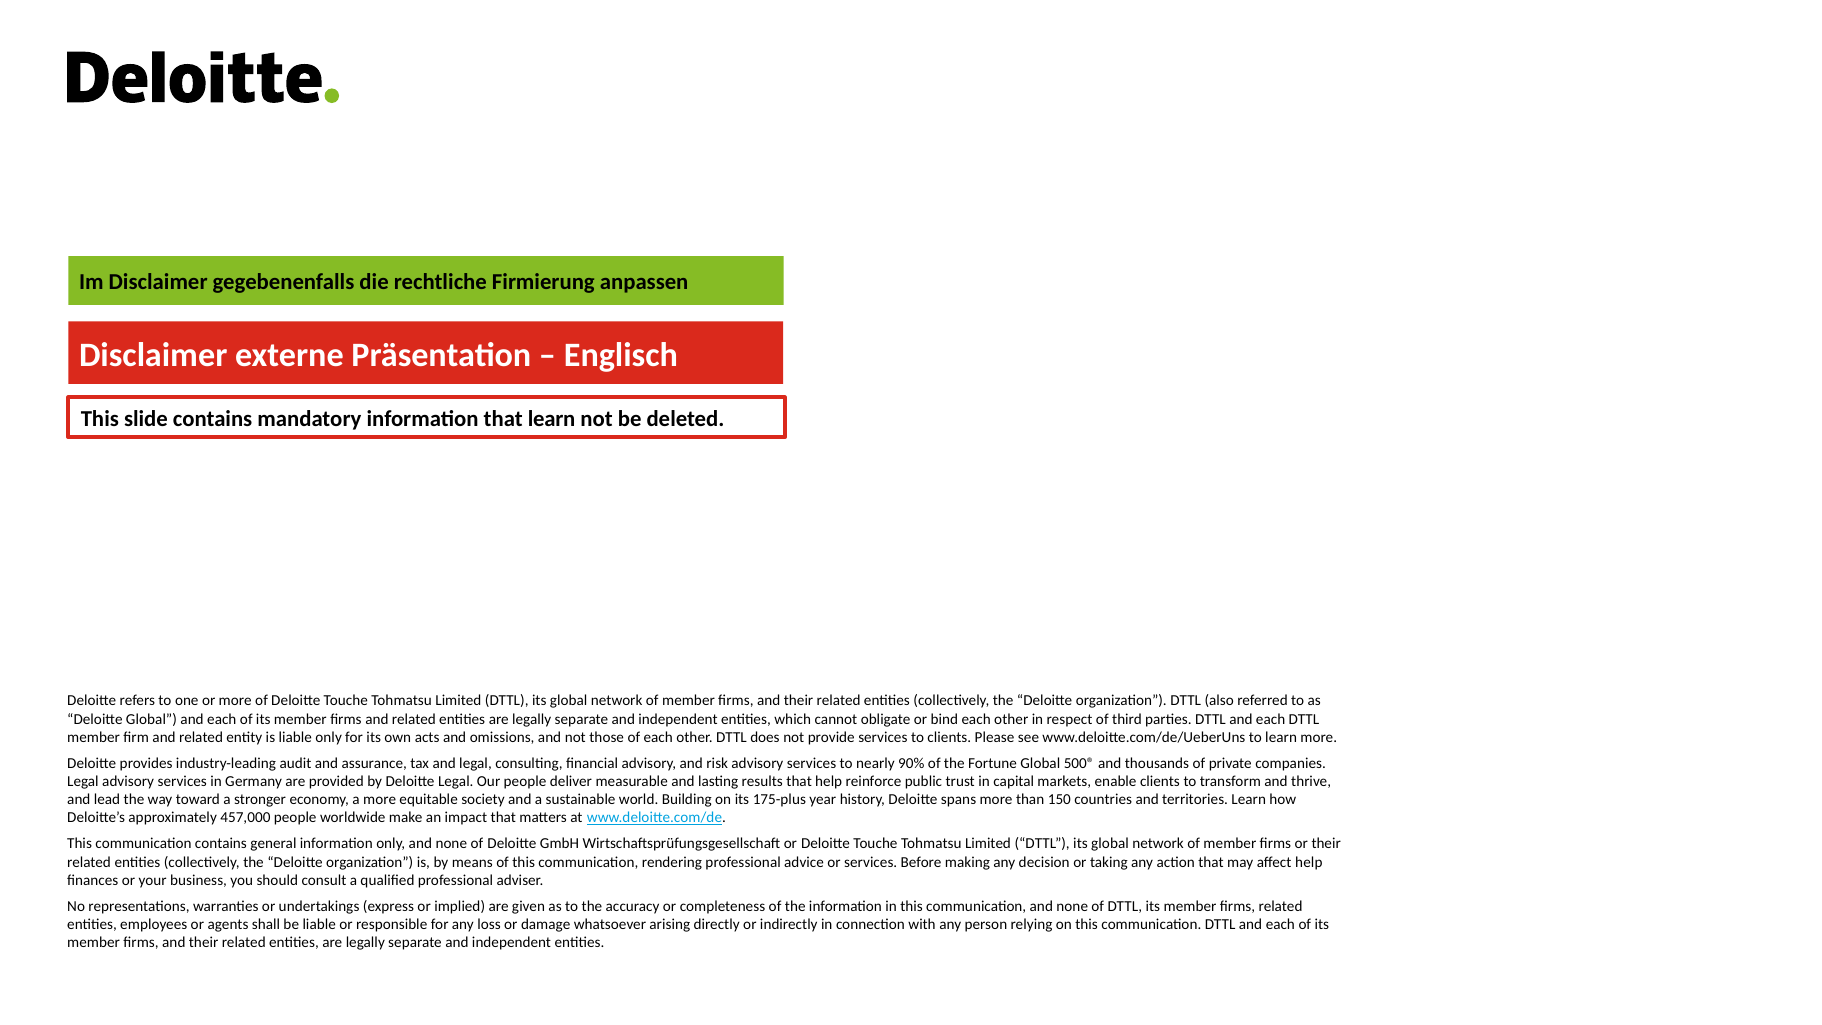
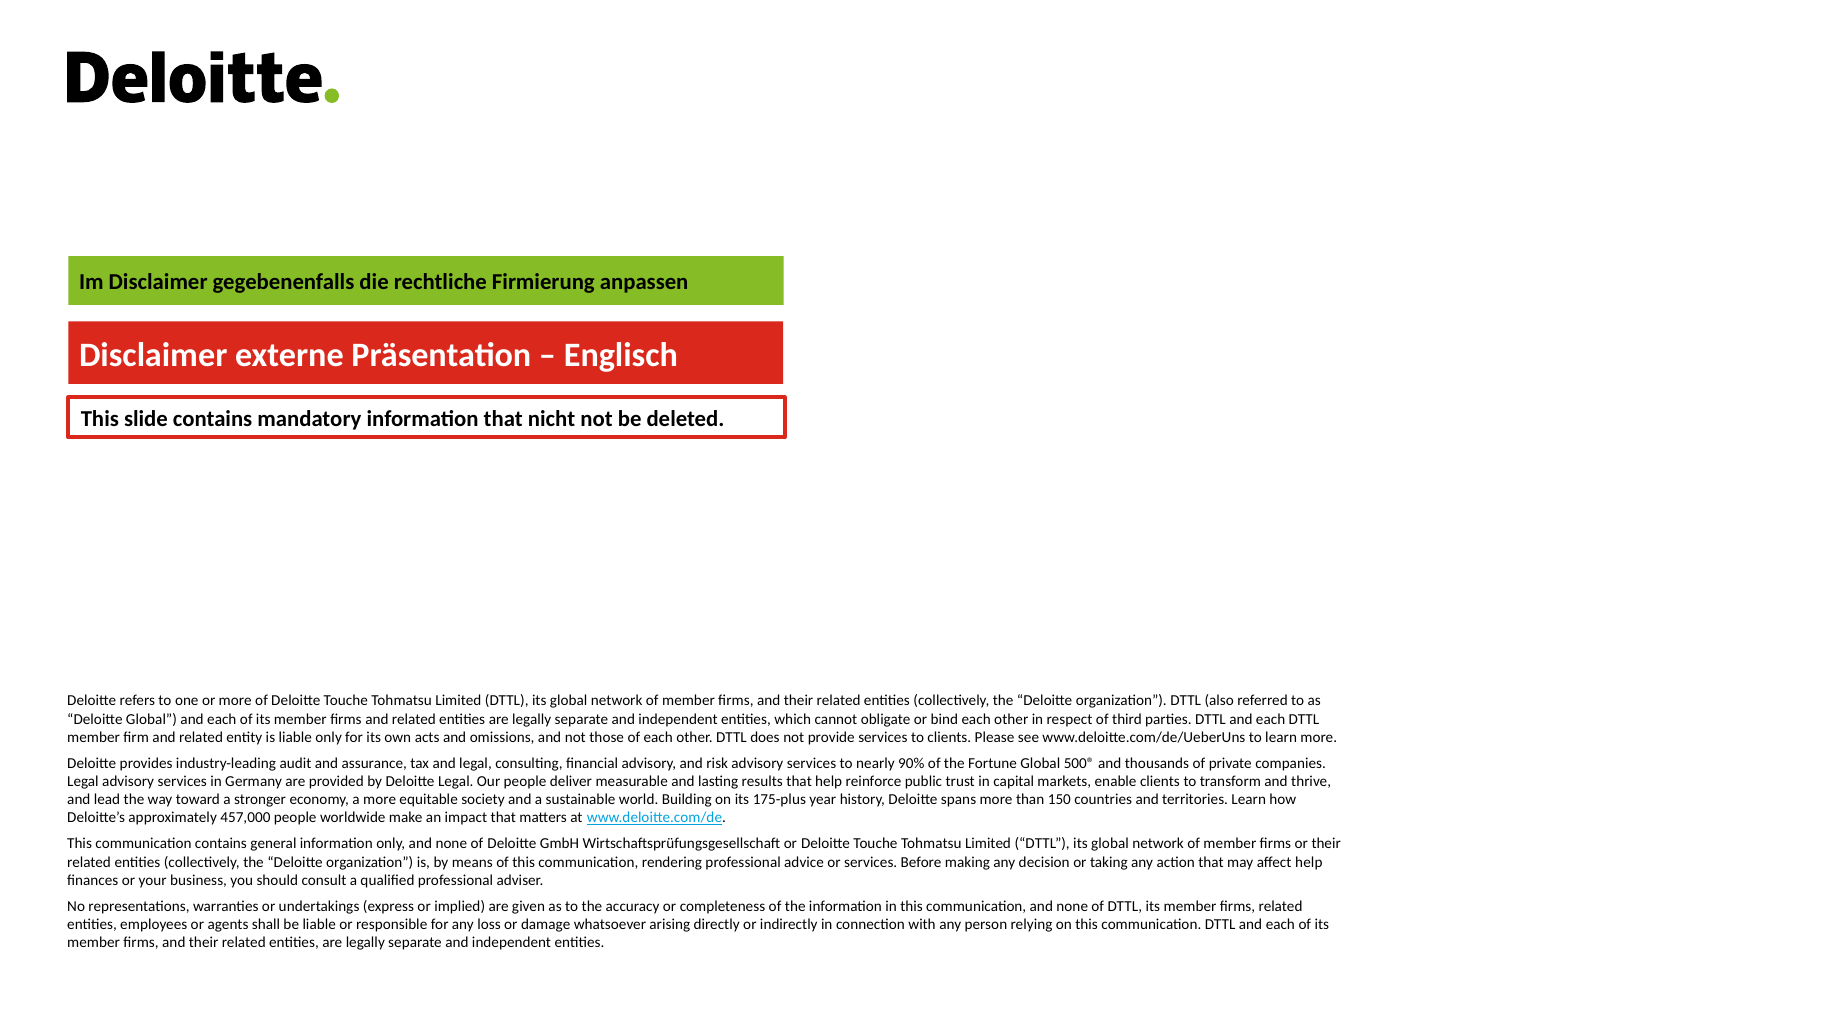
that learn: learn -> nicht (552, 419)
